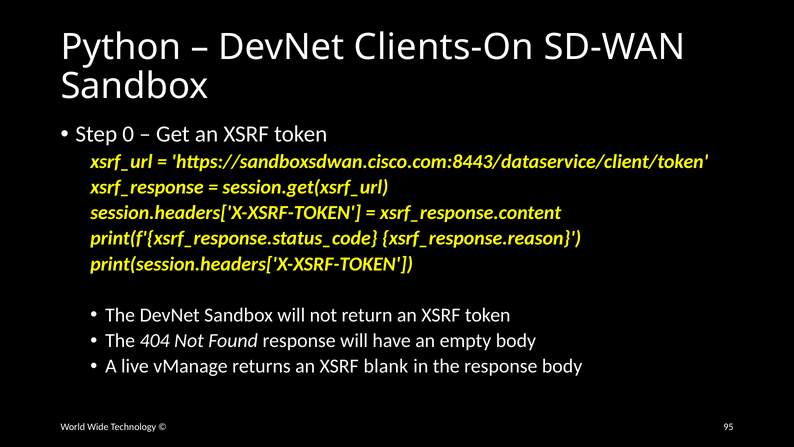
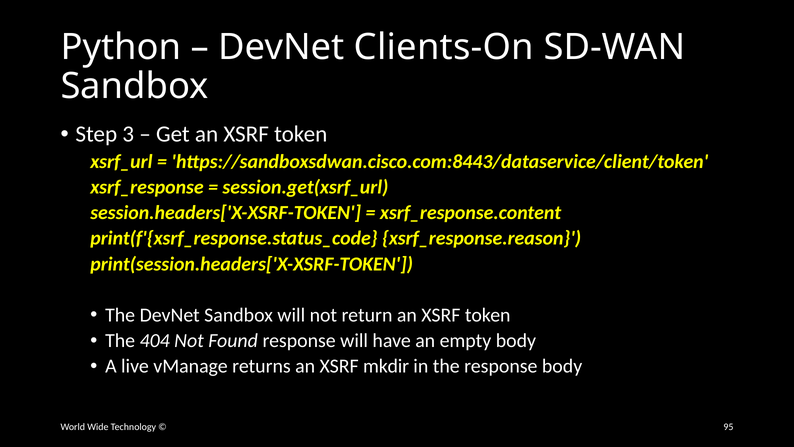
0: 0 -> 3 (128, 134)
blank: blank -> mkdir (386, 366)
